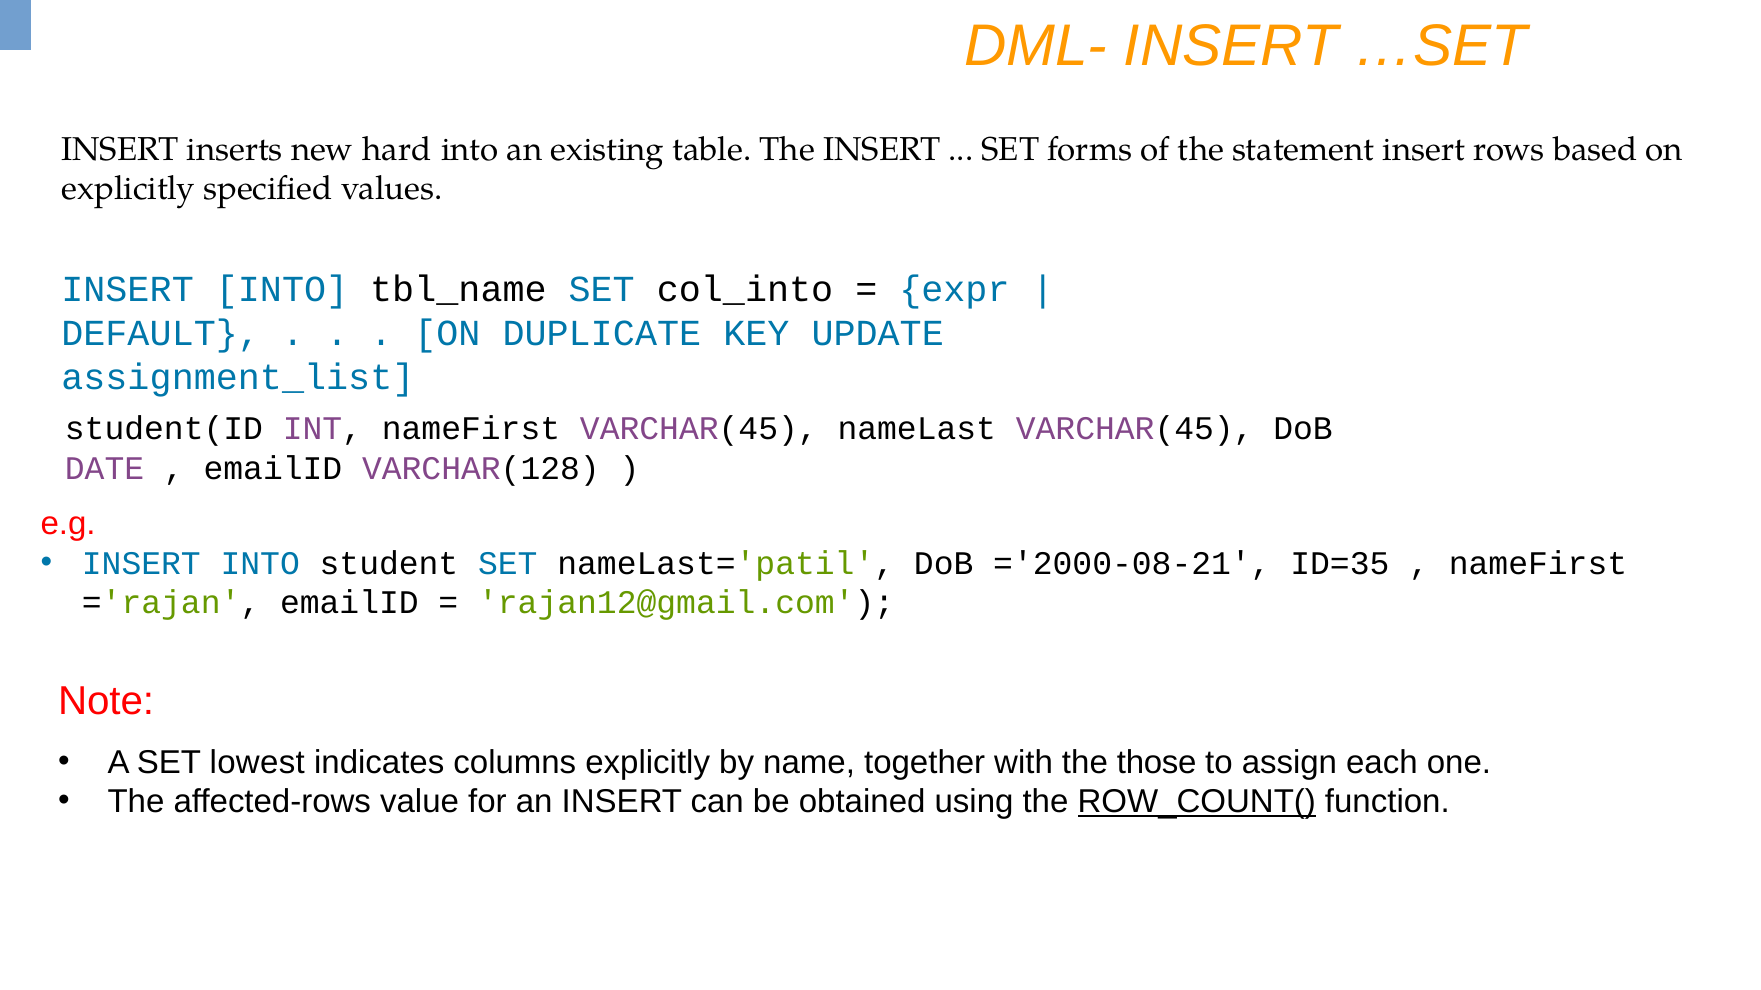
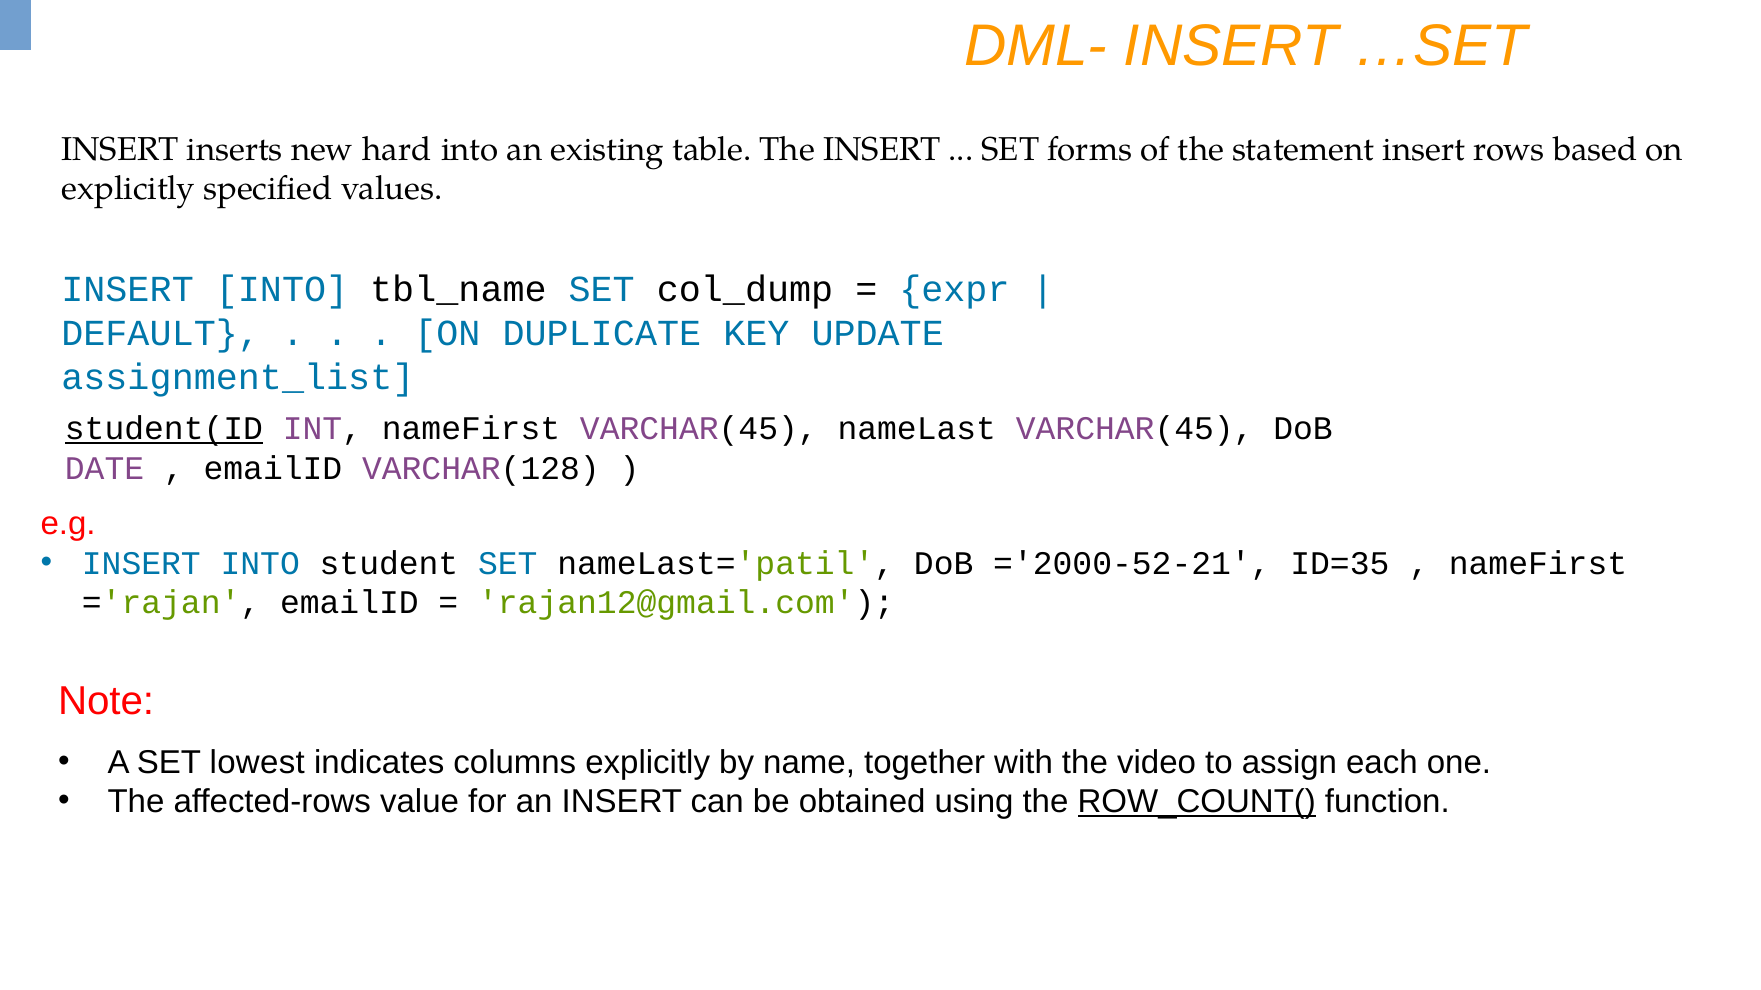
col_into: col_into -> col_dump (745, 290)
student(ID underline: none -> present (164, 429)
='2000-08-21: ='2000-08-21 -> ='2000-52-21 (1132, 564)
those: those -> video (1157, 763)
